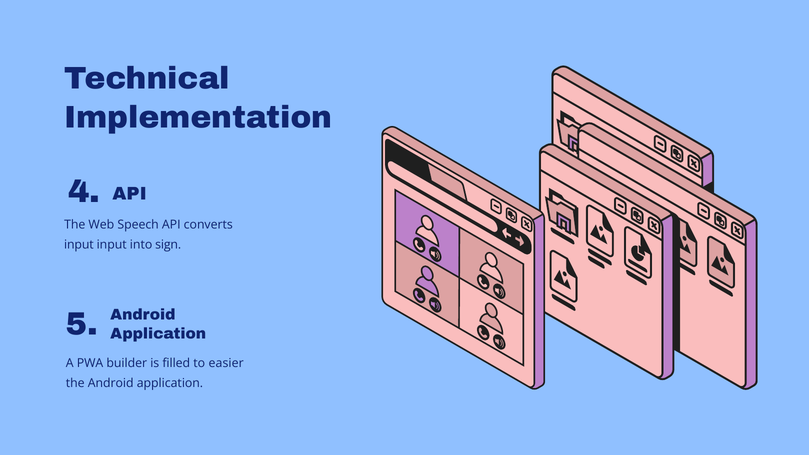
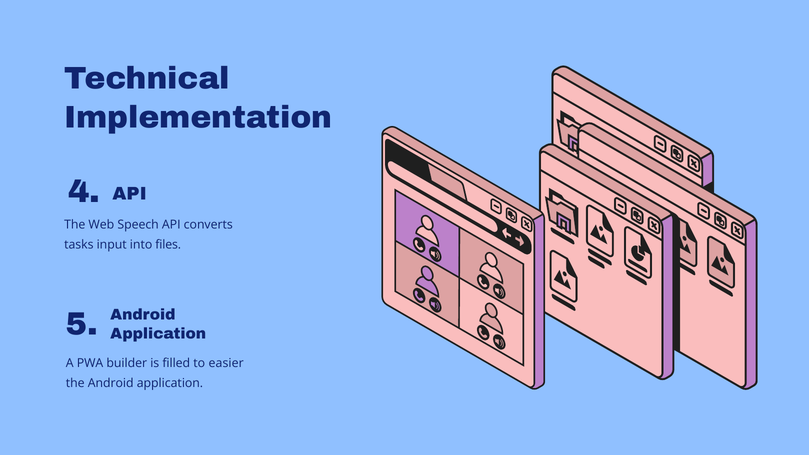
input: input -> tasks (79, 245)
sign: sign -> files (168, 245)
